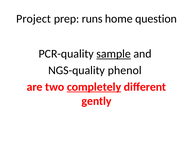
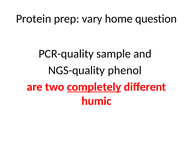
Project: Project -> Protein (34, 19)
runs: runs -> vary (92, 19)
sample underline: present -> none (114, 54)
gently: gently -> humic (96, 101)
